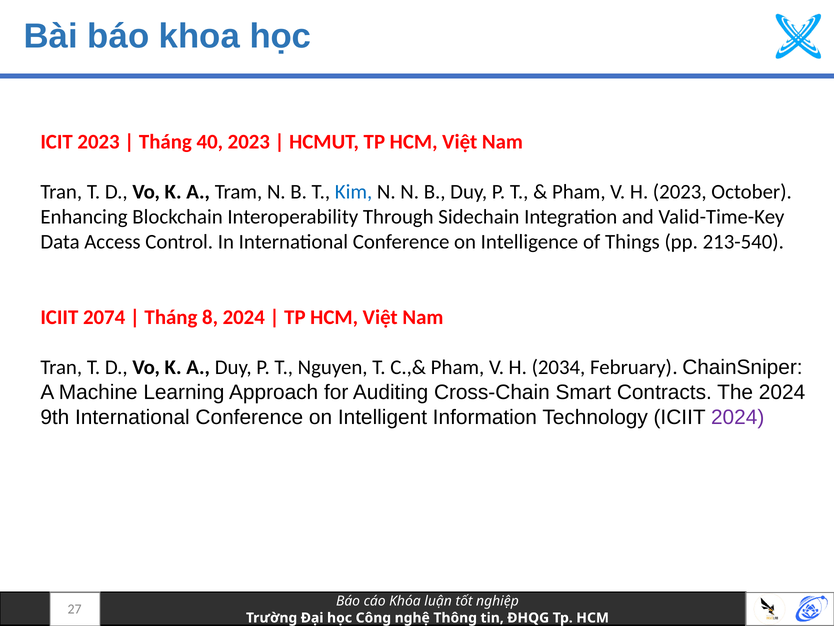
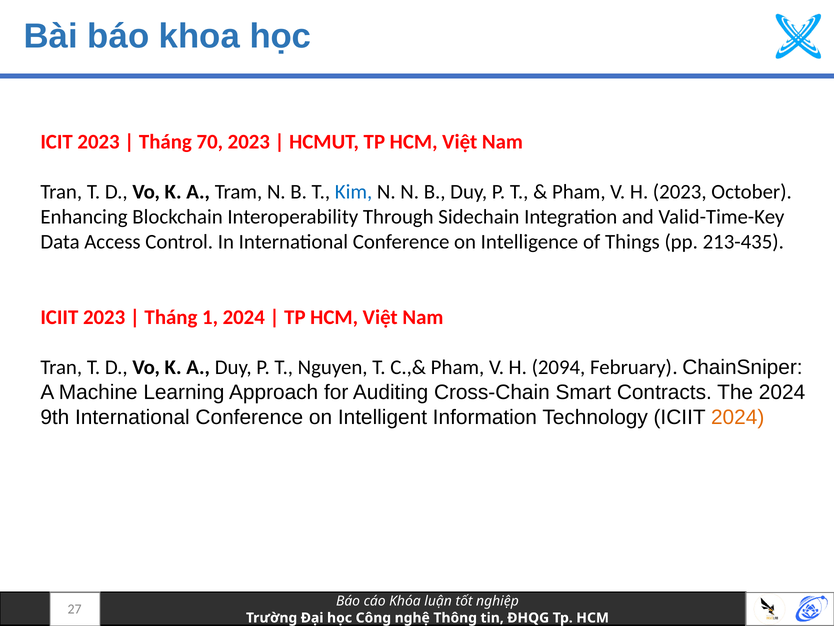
40: 40 -> 70 (210, 142)
213-540: 213-540 -> 213-435 (743, 242)
ICIIT 2074: 2074 -> 2023 (104, 317)
8: 8 -> 1 (210, 317)
2034: 2034 -> 2094 (558, 367)
2024 colour: purple -> orange (738, 417)
